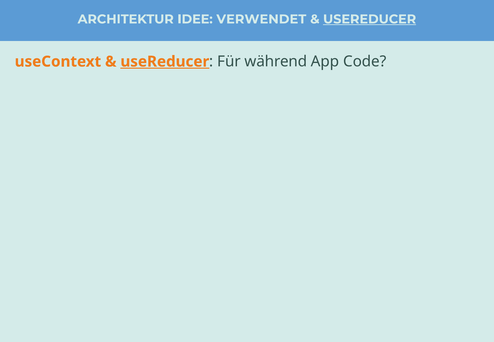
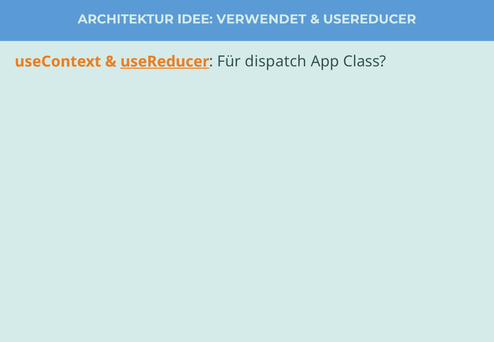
USEREDUCER underline: present -> none (370, 19)
während: während -> dispatch (276, 62)
Code: Code -> Class (365, 62)
